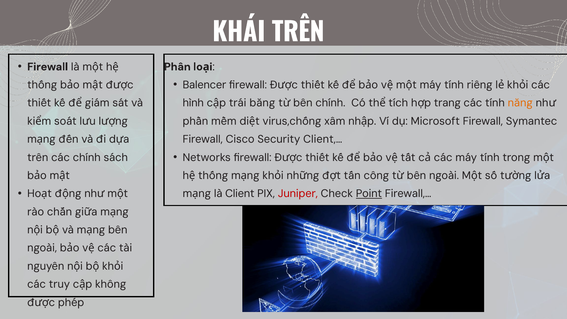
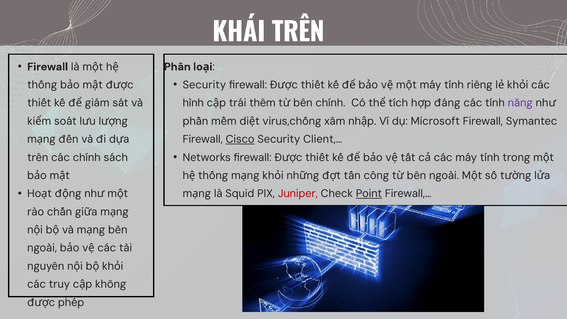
Balencer: Balencer -> Security (204, 85)
băng: băng -> thêm (262, 103)
trang: trang -> đáng (447, 103)
năng colour: orange -> purple (520, 103)
Cisco underline: none -> present (240, 139)
Client: Client -> Squid (240, 194)
